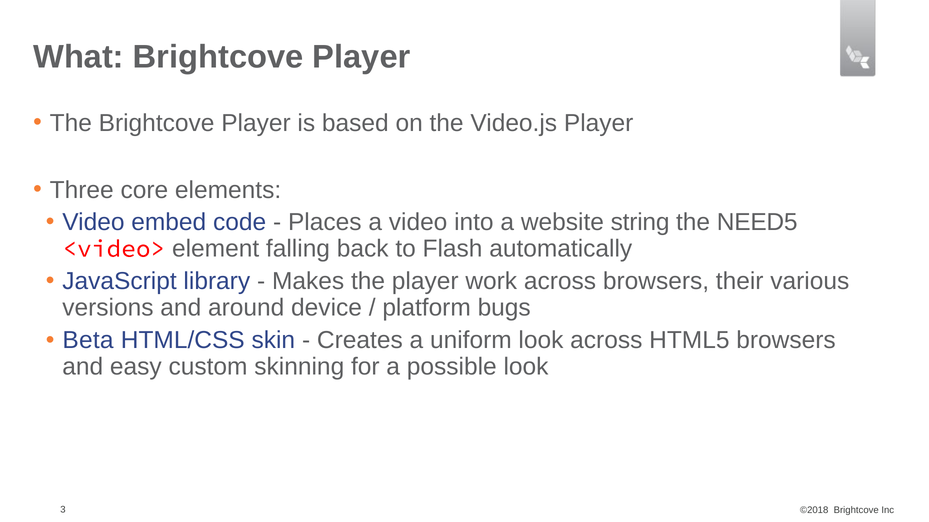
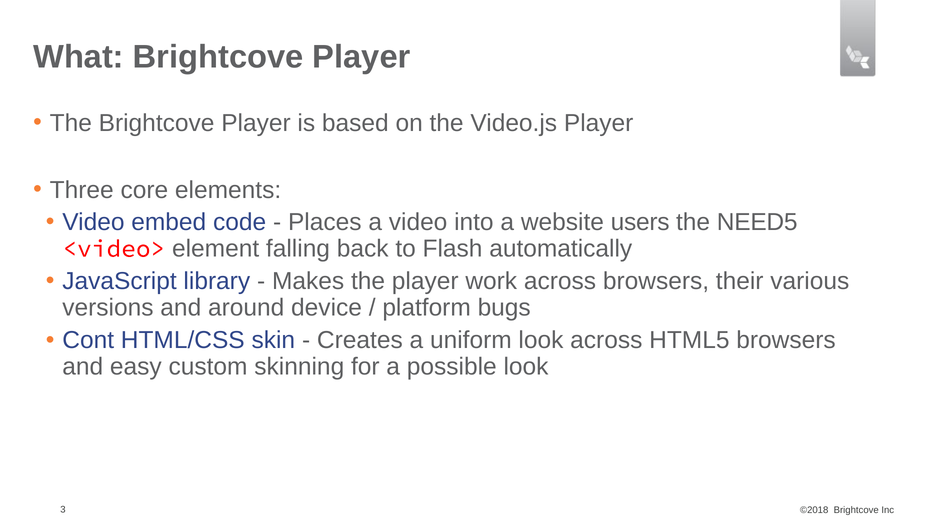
string: string -> users (640, 222)
Beta: Beta -> Cont (88, 341)
